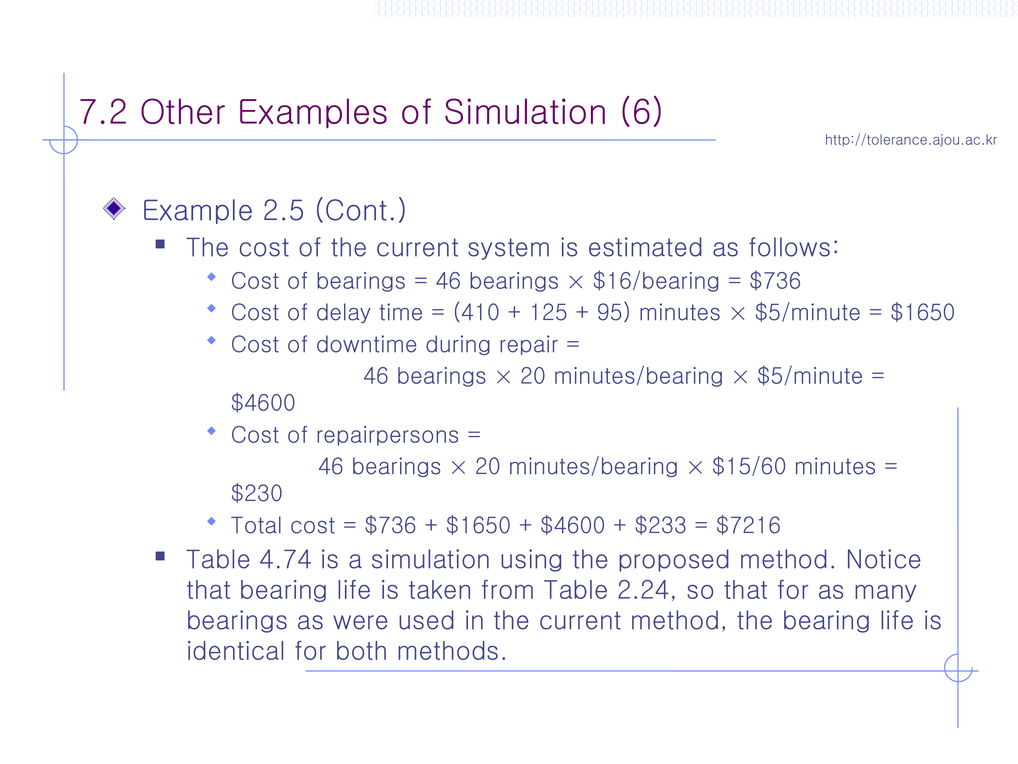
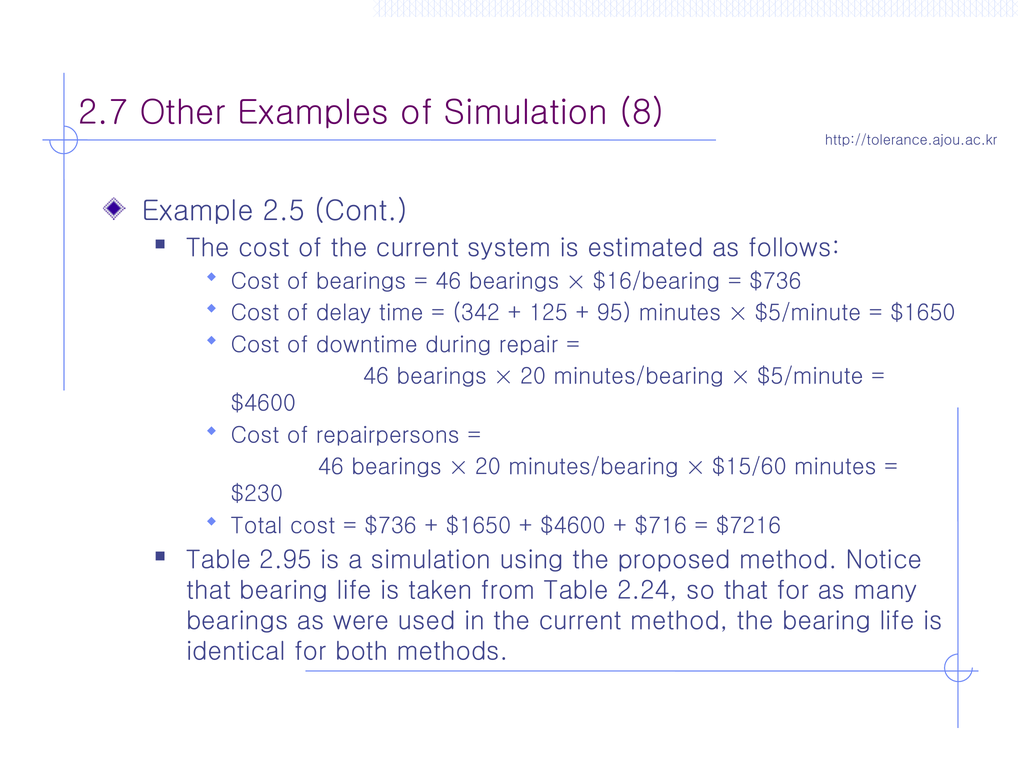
7.2: 7.2 -> 2.7 (103, 113)
6: 6 -> 8 (642, 113)
410: 410 -> 342 (476, 313)
$233: $233 -> $716 (661, 525)
4.74: 4.74 -> 2.95 (286, 559)
